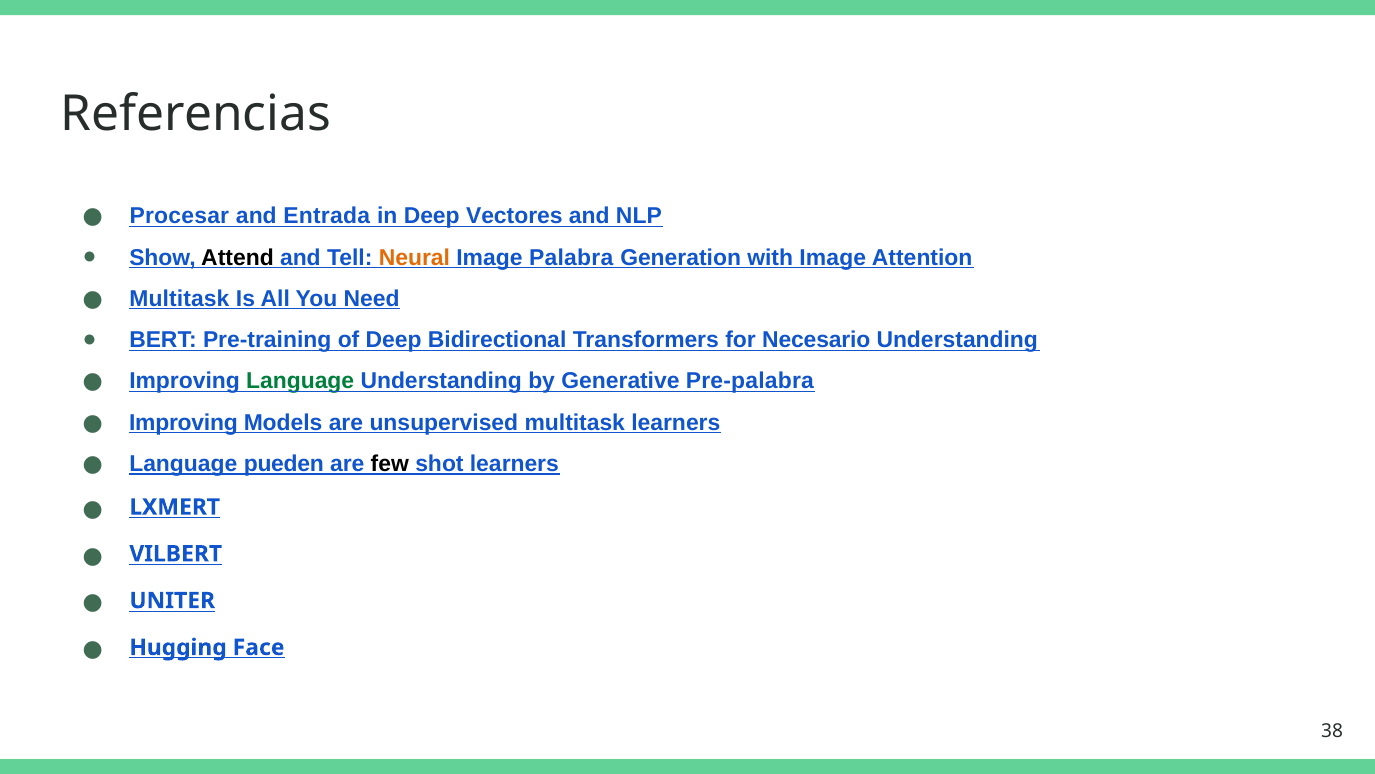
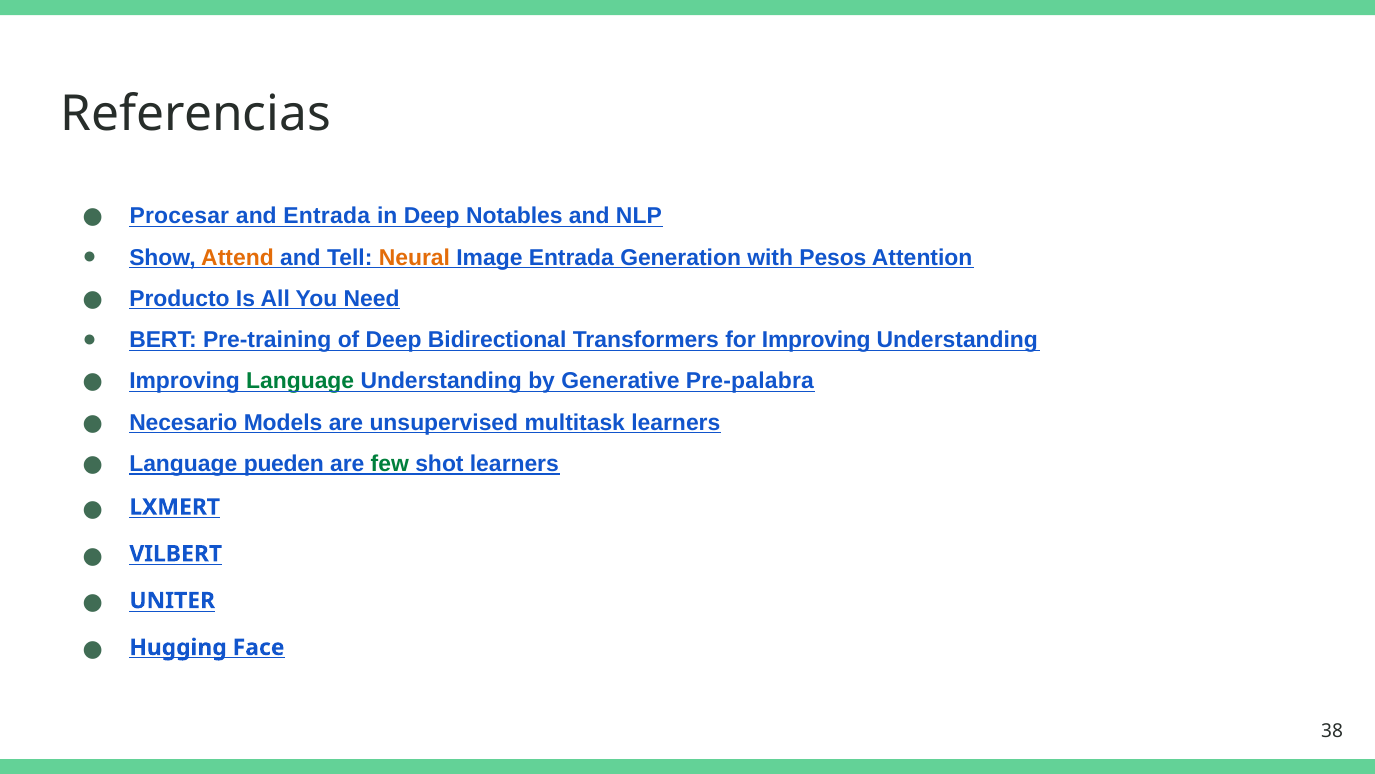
Vectores: Vectores -> Notables (514, 216)
Attend colour: black -> orange (237, 257)
Image Palabra: Palabra -> Entrada (571, 257)
with Image: Image -> Pesos (833, 257)
Multitask: Multitask -> Producto (179, 299)
for Necesario: Necesario -> Improving (816, 340)
Improving: Improving -> Necesario (183, 422)
few colour: black -> green (390, 464)
